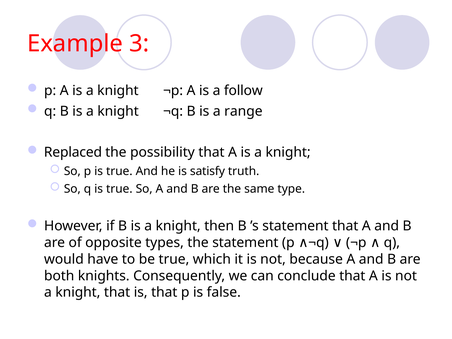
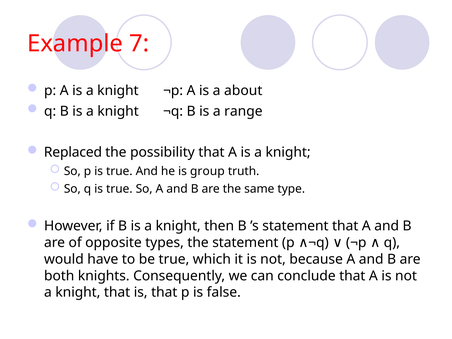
3: 3 -> 7 (139, 43)
follow: follow -> about (243, 91)
satisfy: satisfy -> group (207, 171)
